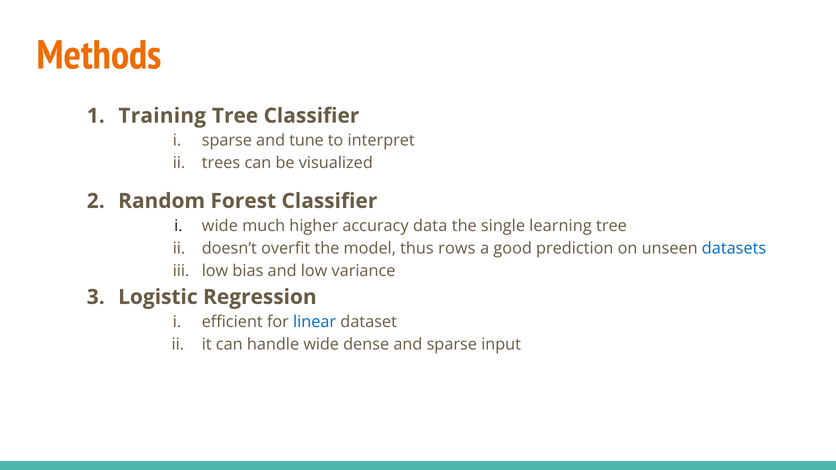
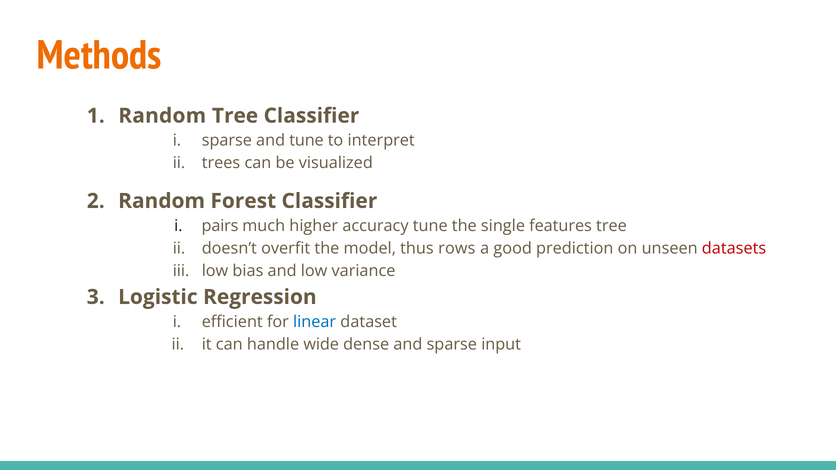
Training: Training -> Random (162, 116)
wide: wide -> pairs (220, 226)
accuracy data: data -> tune (430, 226)
learning: learning -> features (561, 226)
datasets colour: blue -> red (734, 248)
